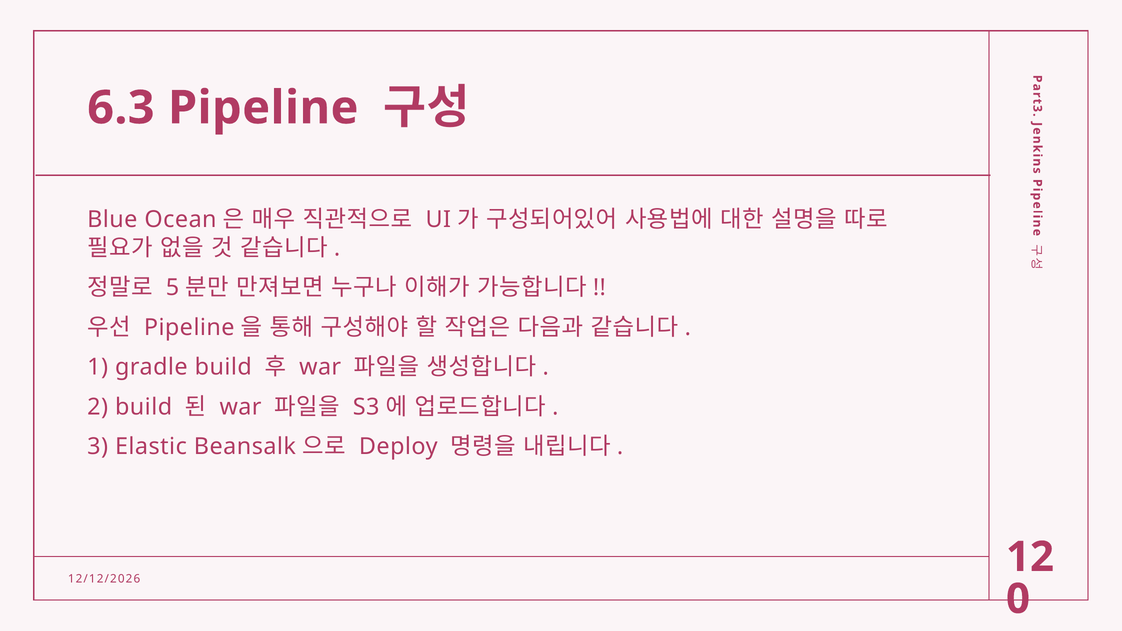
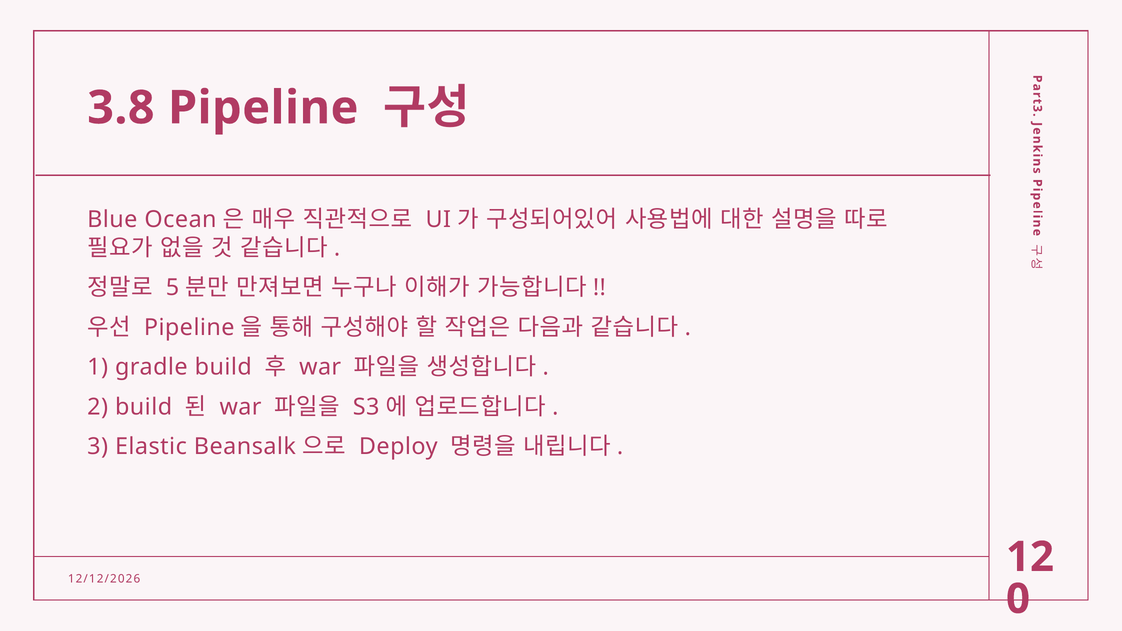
6.3: 6.3 -> 3.8 (121, 108)
